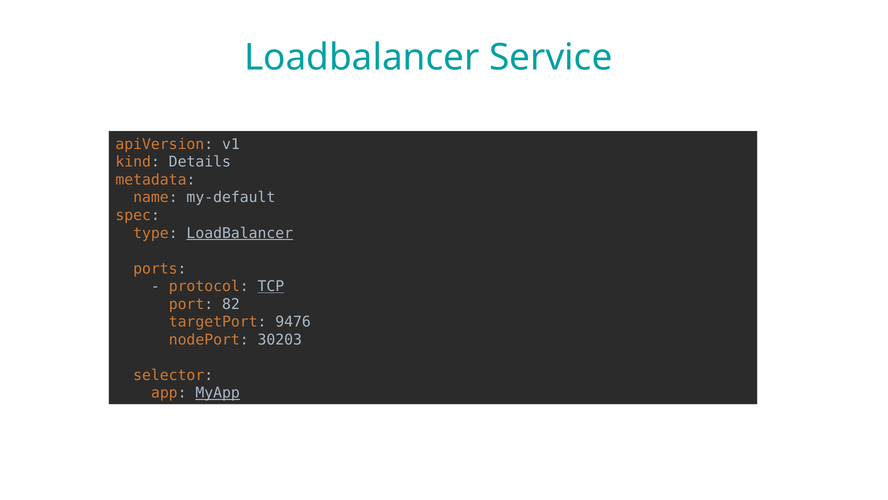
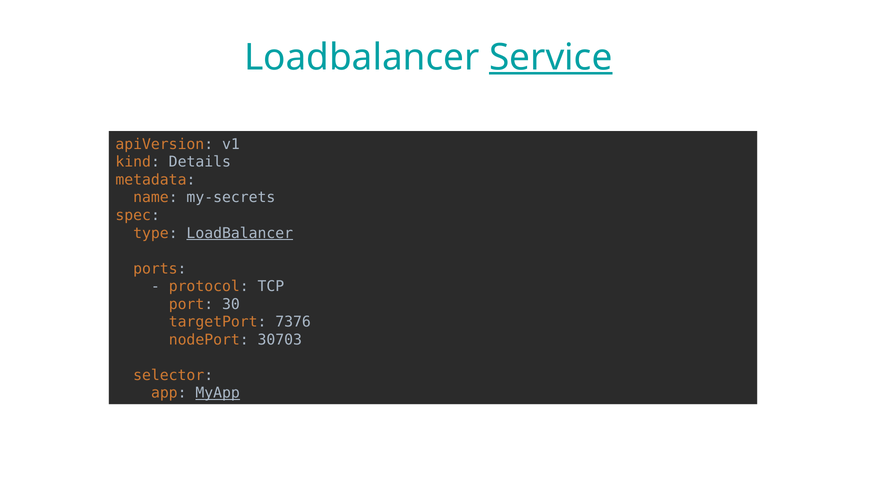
Service underline: none -> present (551, 57)
my-default: my-default -> my-secrets (231, 197)
TCP underline: present -> none (271, 286)
82: 82 -> 30 (231, 304)
9476: 9476 -> 7376 (293, 322)
30203: 30203 -> 30703 (280, 339)
